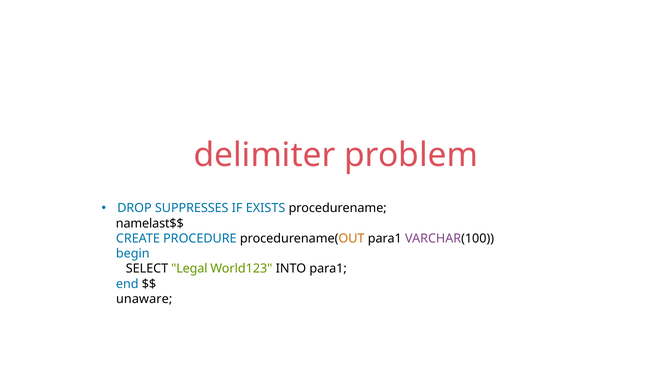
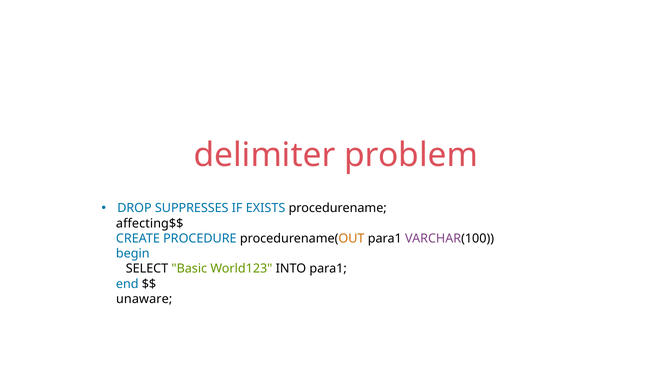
namelast$$: namelast$$ -> affecting$$ (150, 223)
Legal: Legal -> Basic (189, 269)
